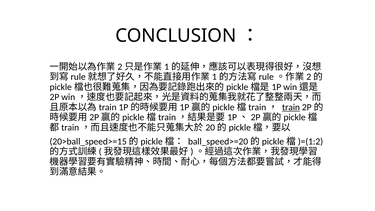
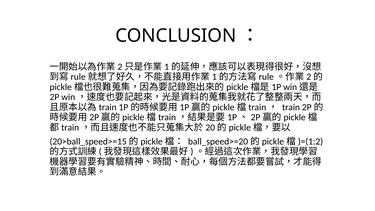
train underline: present -> none (291, 107)
